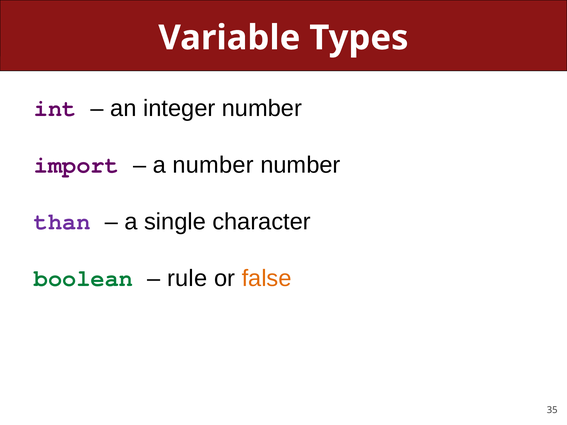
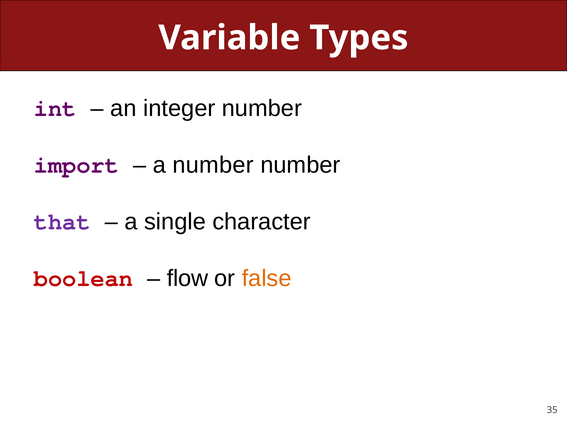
than: than -> that (62, 222)
boolean colour: green -> red (84, 278)
rule: rule -> flow (187, 278)
